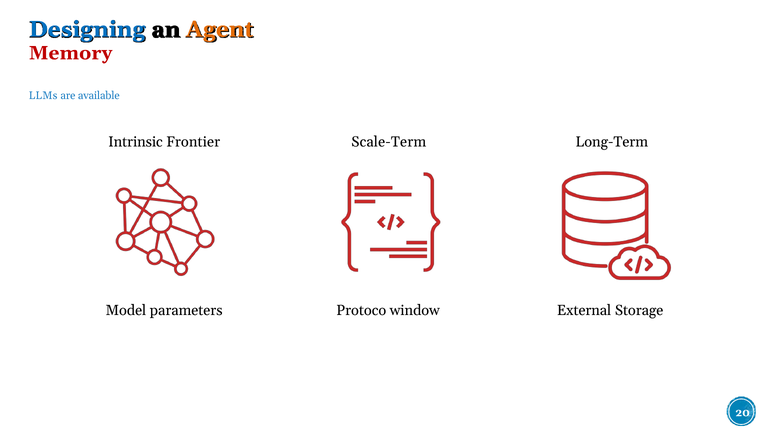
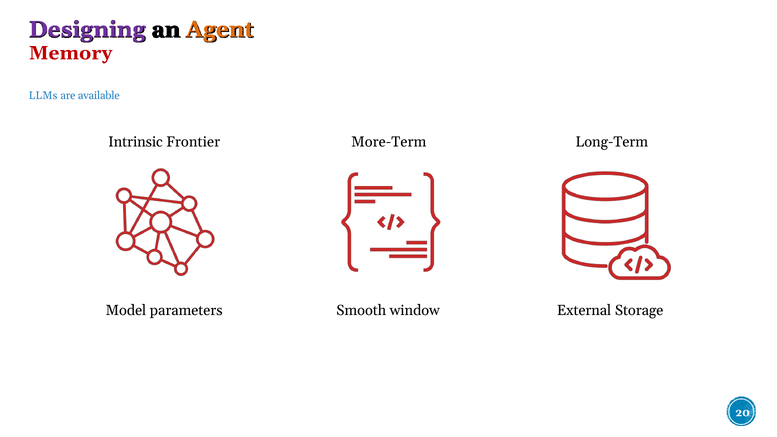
Designing colour: blue -> purple (87, 29)
Scale-Term: Scale-Term -> More-Term (389, 142)
Protoco: Protoco -> Smooth (361, 311)
